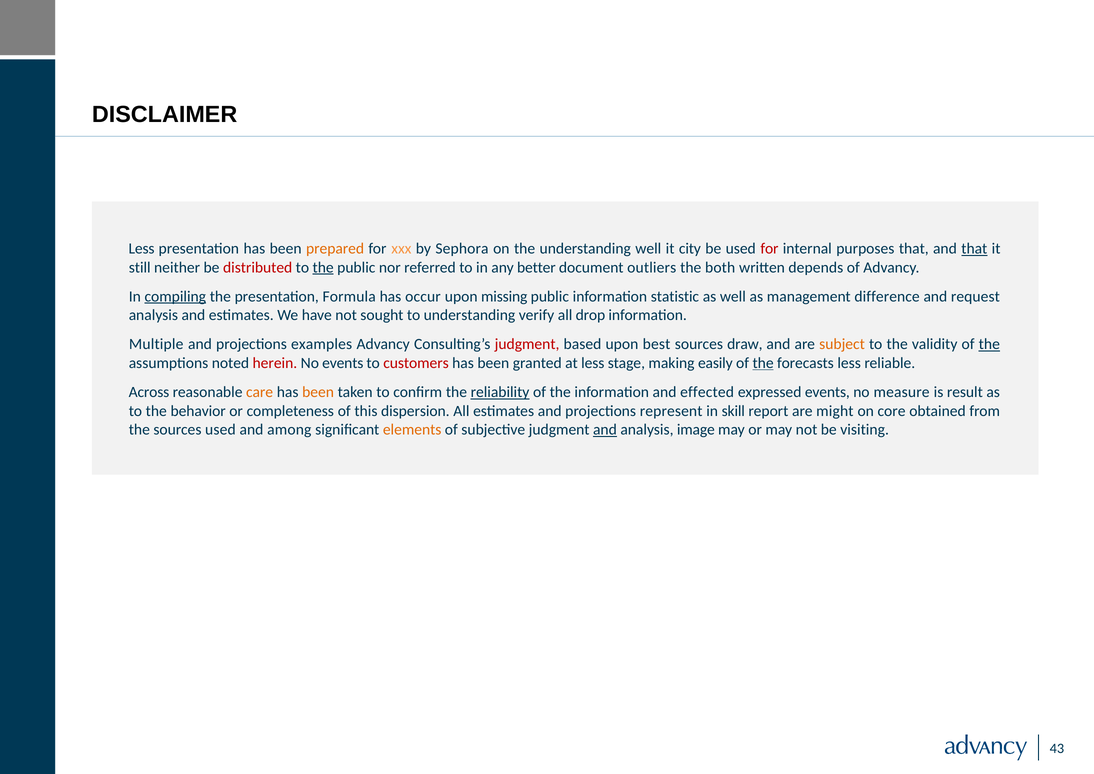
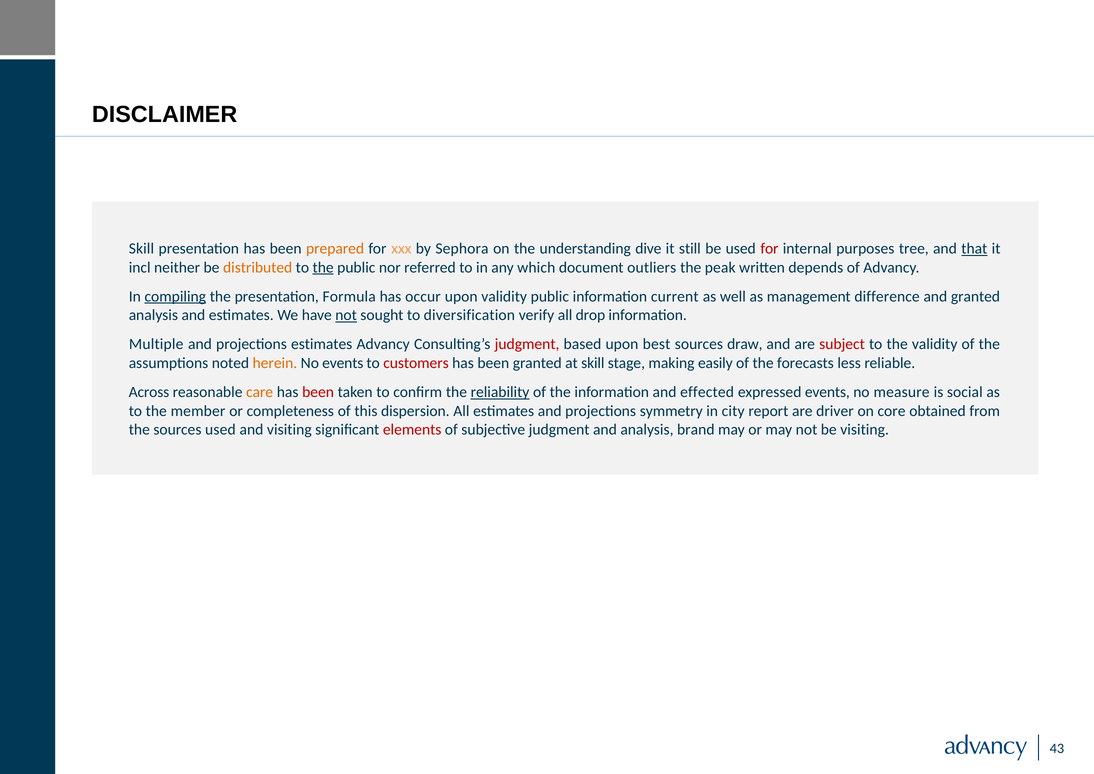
Less: Less -> Skill (141, 249)
understanding well: well -> dive (648, 249)
city: city -> still (690, 249)
purposes that: that -> tree (914, 249)
still: still -> incl (140, 267)
distributed colour: red -> orange (258, 267)
better: better -> which (536, 267)
both: both -> peak (720, 267)
upon missing: missing -> validity (504, 296)
statistic: statistic -> current (675, 296)
and request: request -> granted (975, 296)
not underline: none -> present (346, 315)
to understanding: understanding -> diversification (469, 315)
projections examples: examples -> estimates (322, 344)
subject colour: orange -> red (842, 344)
the underline: present -> none (989, 344)
herein colour: red -> orange (275, 363)
at less: less -> skill (593, 363)
the underline: present -> none (763, 363)
been colour: orange -> red (318, 392)
result: result -> social (965, 392)
behavior: behavior -> member (198, 411)
represent: represent -> symmetry (671, 411)
skill: skill -> city (733, 411)
might: might -> driver (835, 411)
and among: among -> visiting (289, 429)
elements colour: orange -> red (412, 429)
and underline: present -> none (605, 429)
image: image -> brand (696, 429)
